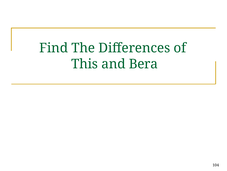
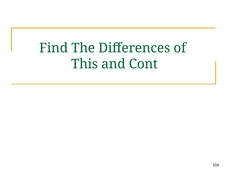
Bera: Bera -> Cont (143, 64)
